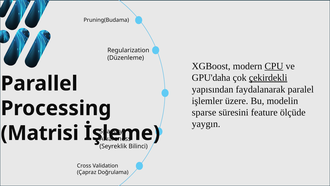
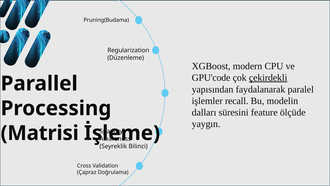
CPU underline: present -> none (274, 66)
GPU'daha: GPU'daha -> GPU'code (211, 78)
üzere: üzere -> recall (237, 101)
sparse: sparse -> dalları (204, 112)
